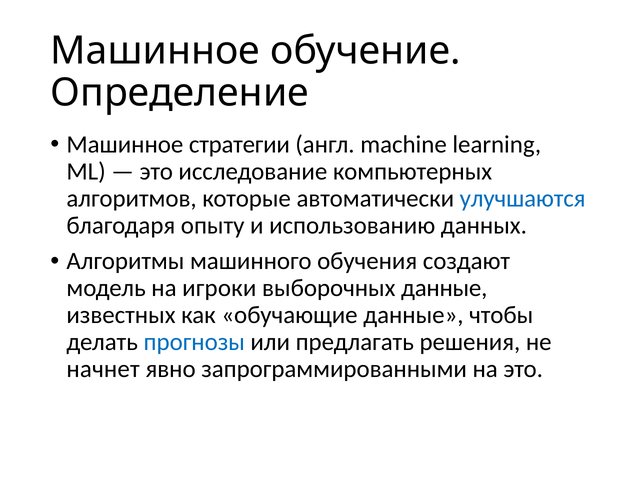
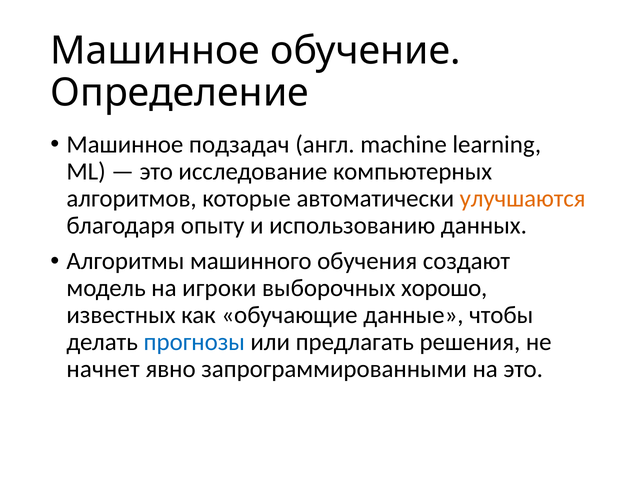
стратегии: стратегии -> подзадач (239, 145)
улучшаются colour: blue -> orange (523, 198)
выборочных данные: данные -> хорошо (444, 288)
